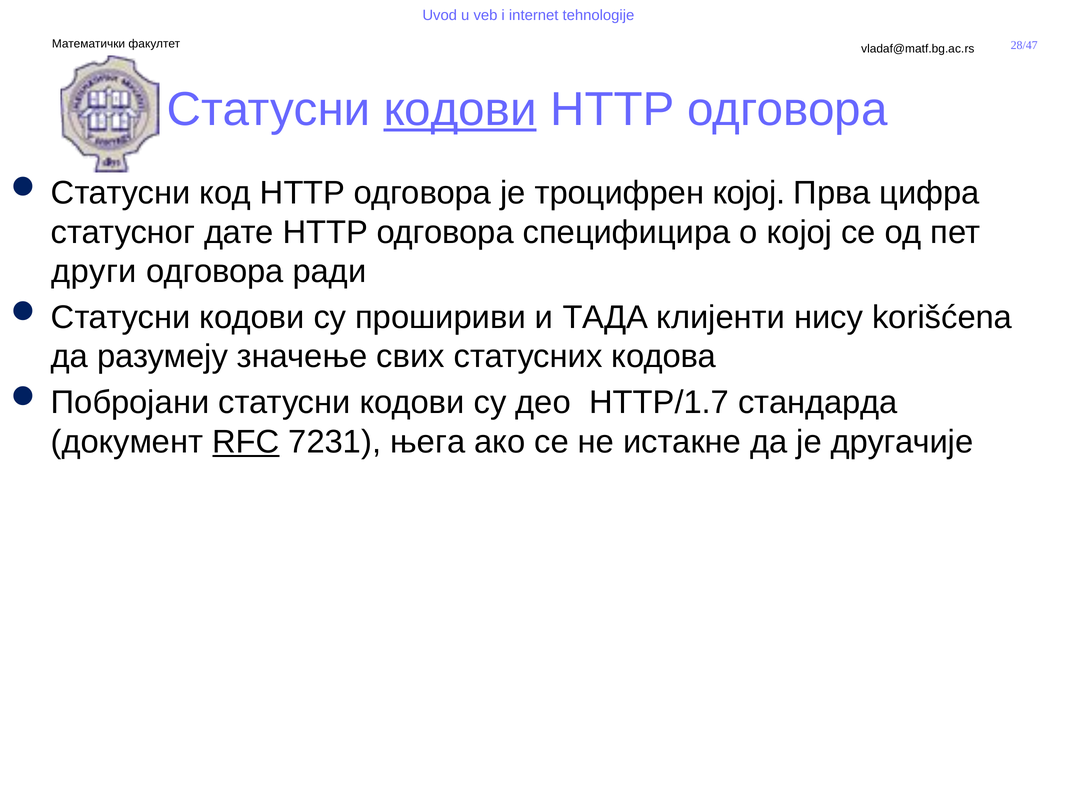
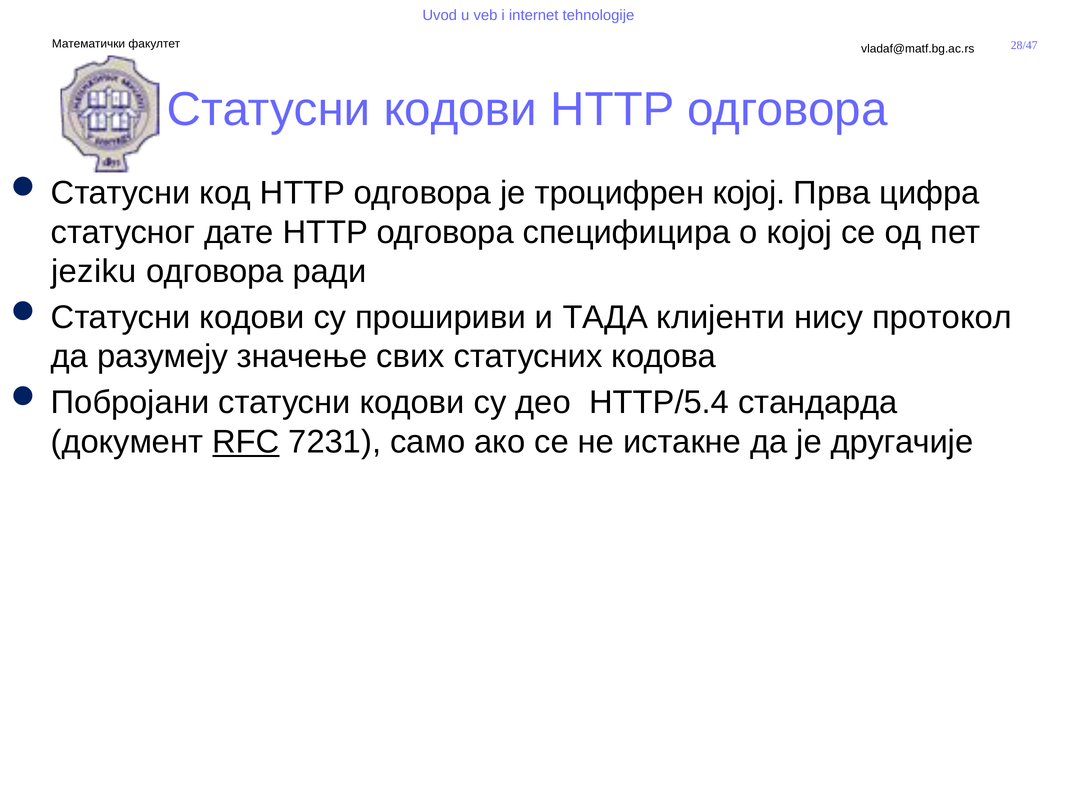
кодови underline: present -> none (460, 109)
други: други -> jeziku (94, 272)
korišćena: korišćena -> протокол (942, 317)
HTTP/1.7: HTTP/1.7 -> HTTP/5.4 (659, 403)
њега: њега -> само (428, 442)
